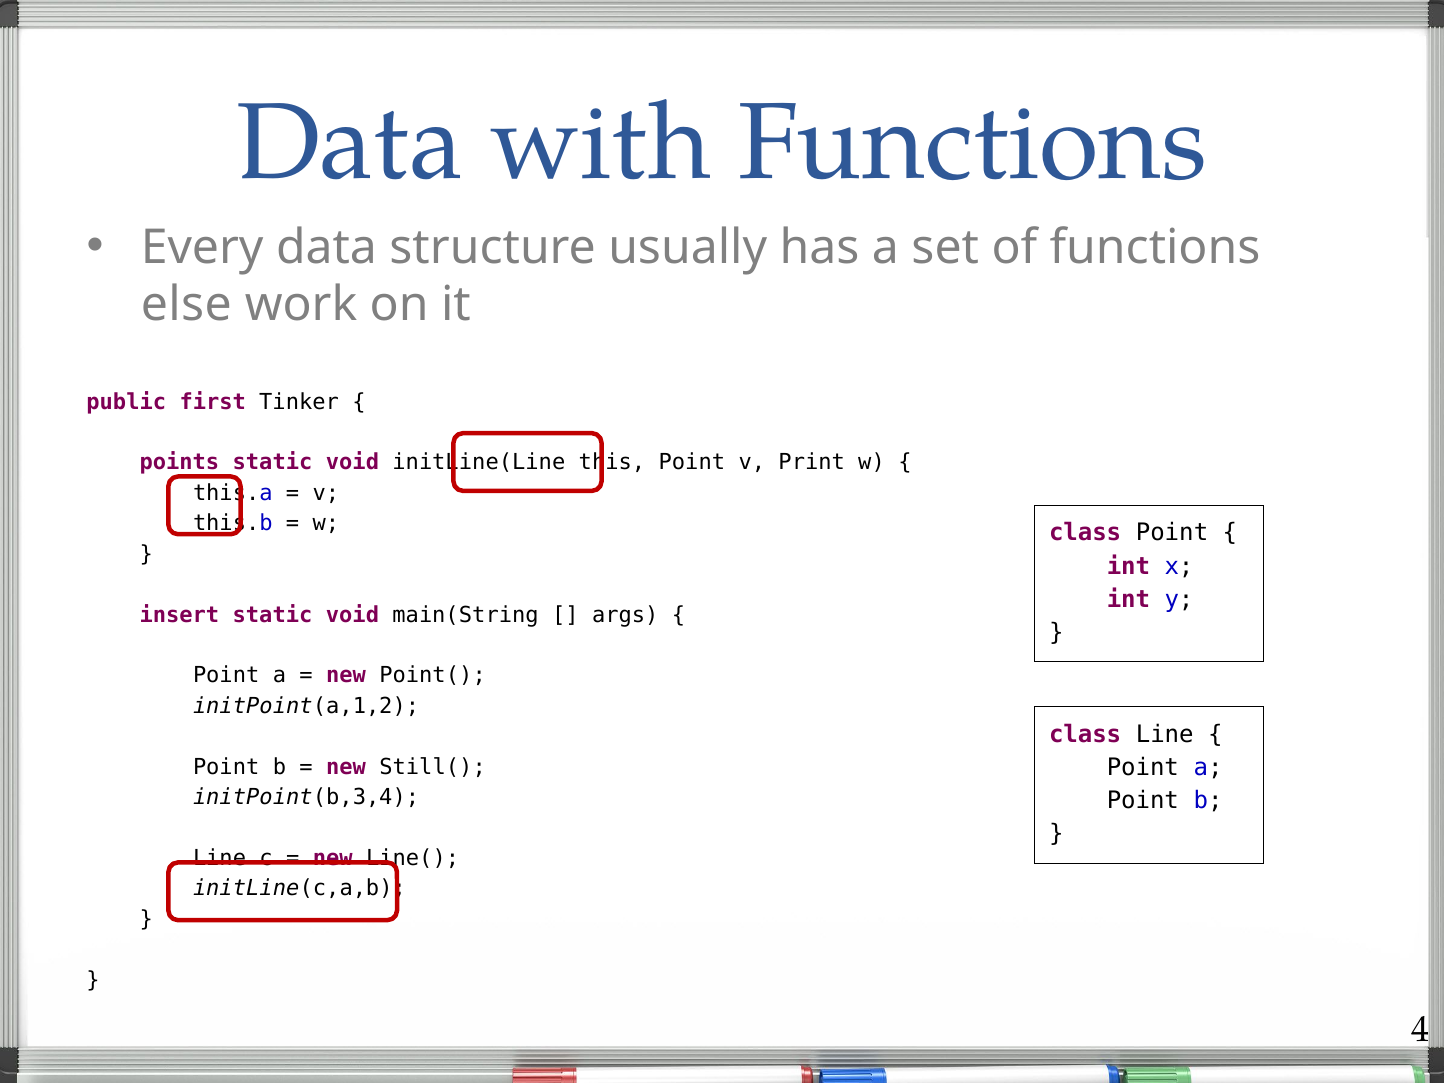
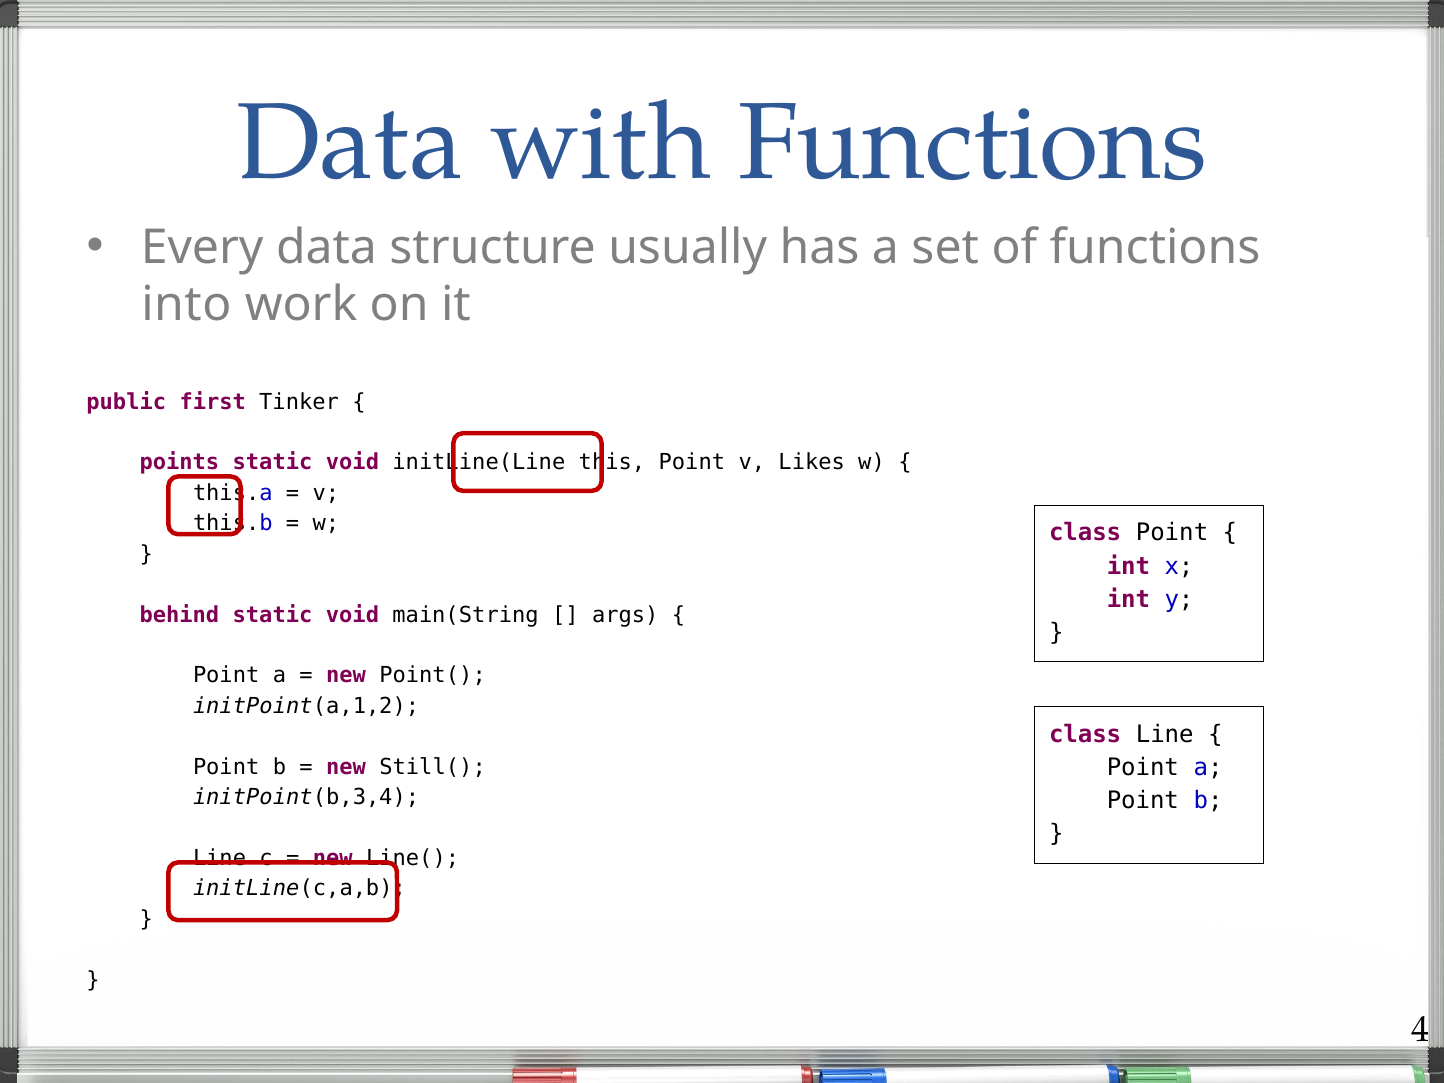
else: else -> into (186, 305)
Print: Print -> Likes (812, 463)
insert: insert -> behind (179, 615)
